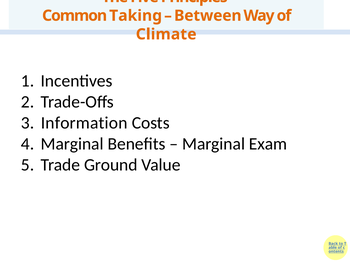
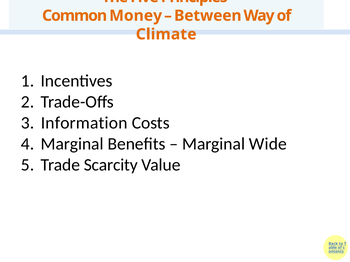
Taking: Taking -> Money (136, 16)
Exam: Exam -> Wide (268, 144)
Ground: Ground -> Scarcity (111, 165)
